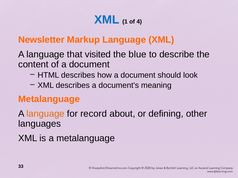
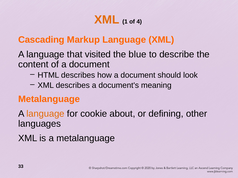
XML colour: blue -> orange (107, 20)
Newsletter: Newsletter -> Cascading (41, 40)
record: record -> cookie (94, 114)
